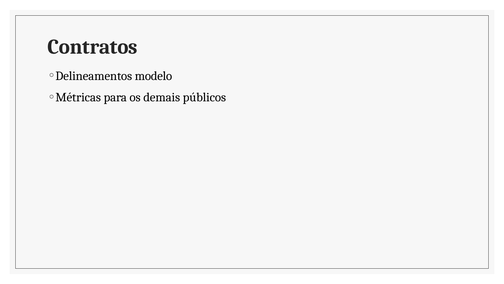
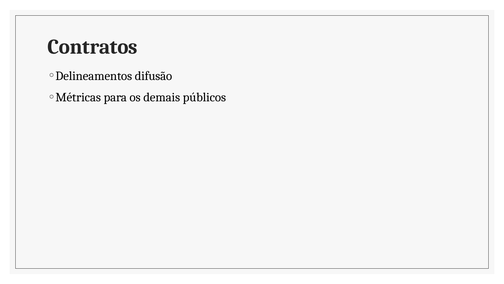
modelo: modelo -> difusão (153, 76)
